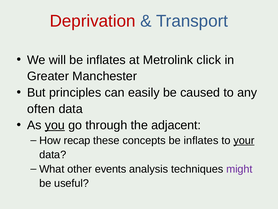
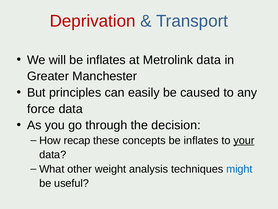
Metrolink click: click -> data (209, 60)
often: often -> force (41, 109)
you underline: present -> none (55, 125)
adjacent: adjacent -> decision (176, 125)
events: events -> weight (111, 169)
might colour: purple -> blue (239, 169)
